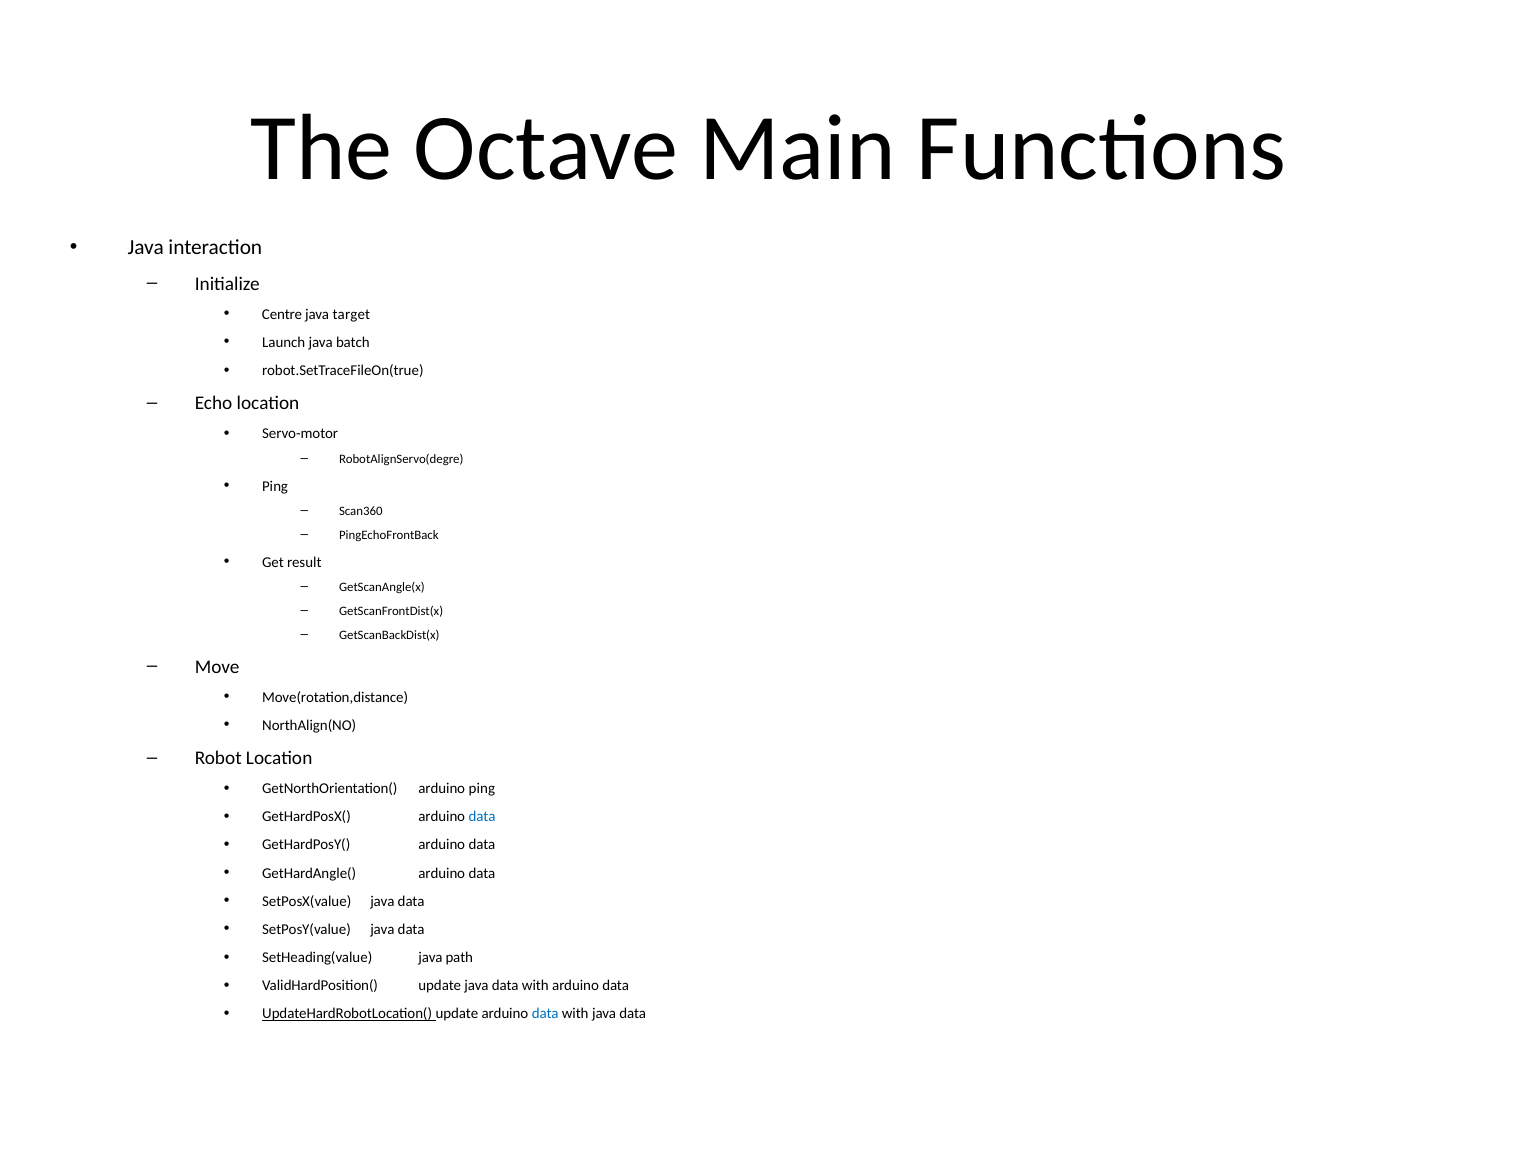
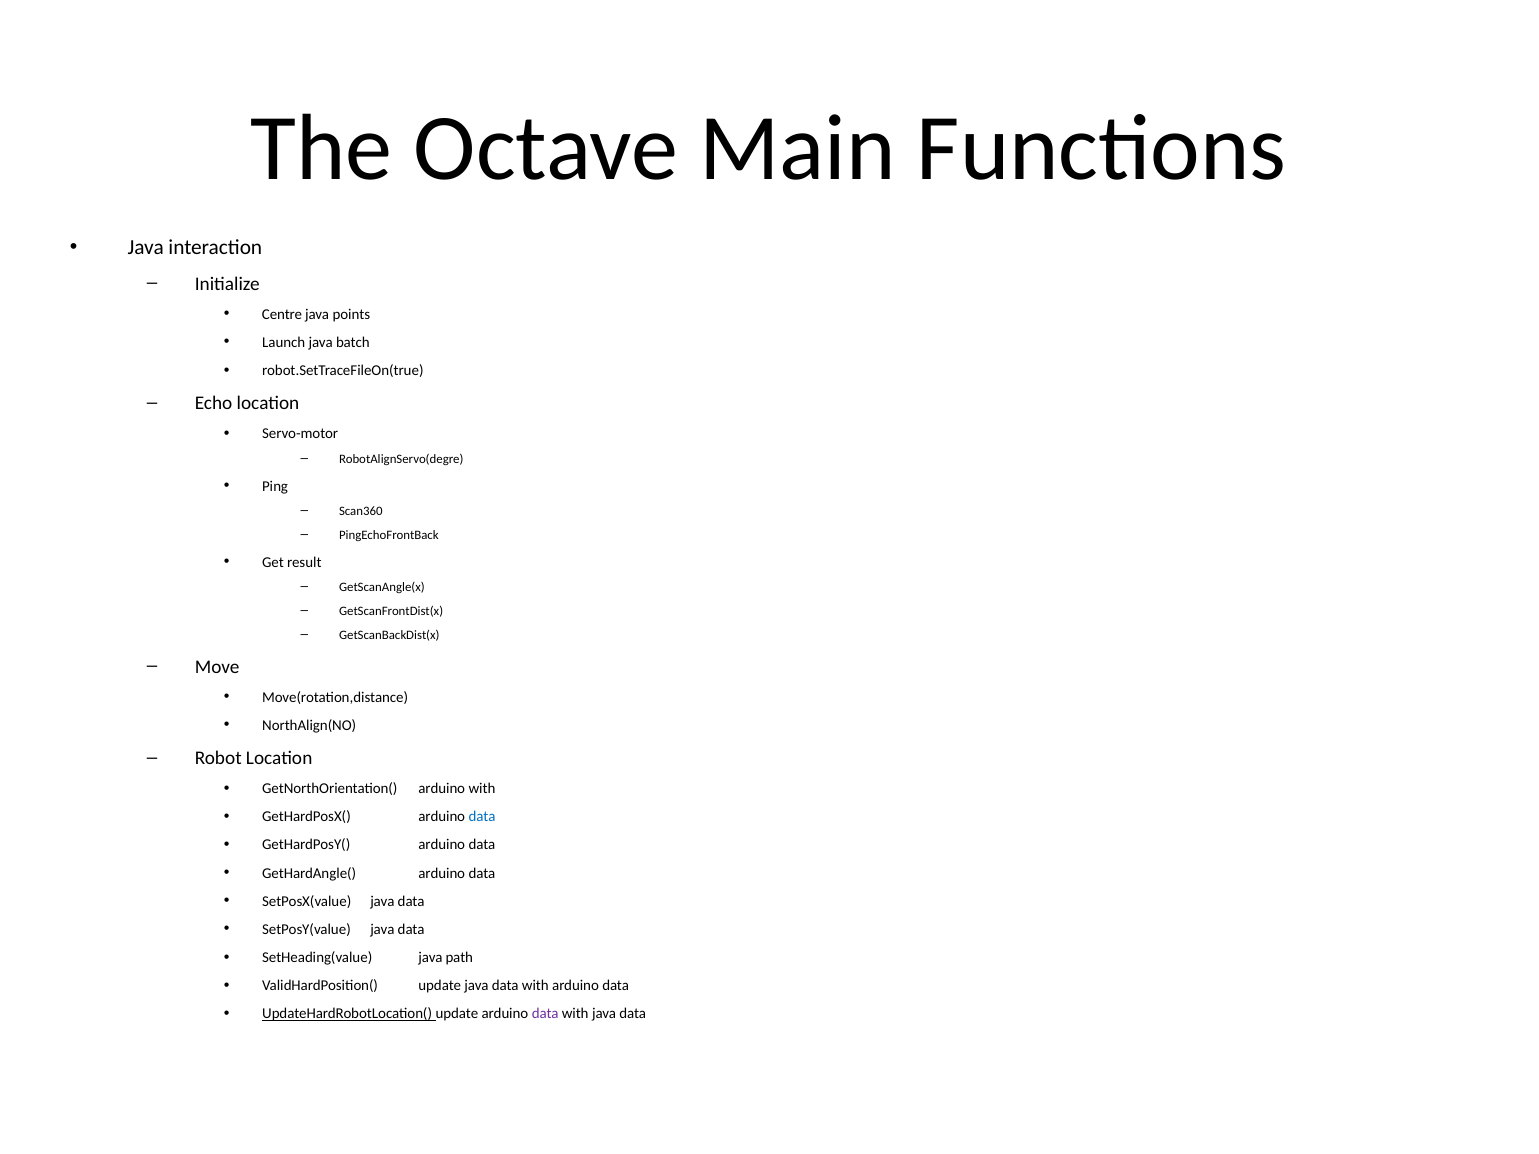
target: target -> points (351, 314)
arduino ping: ping -> with (482, 789)
data colour: blue -> purple (545, 1014)
